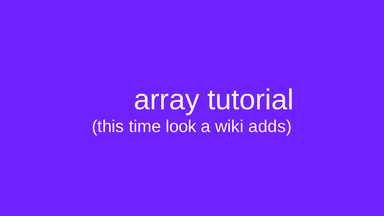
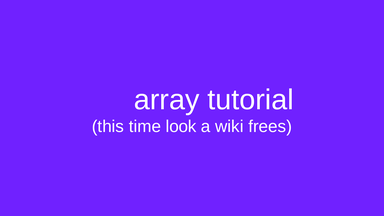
adds: adds -> frees (270, 126)
